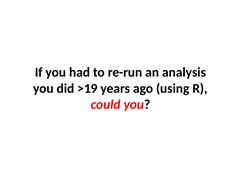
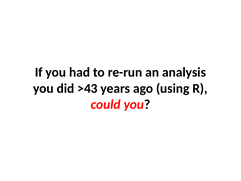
>19: >19 -> >43 (87, 88)
